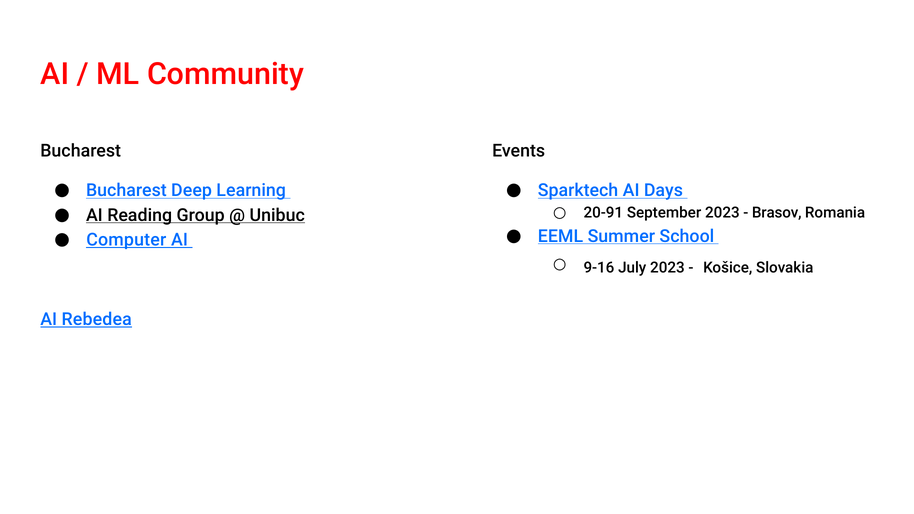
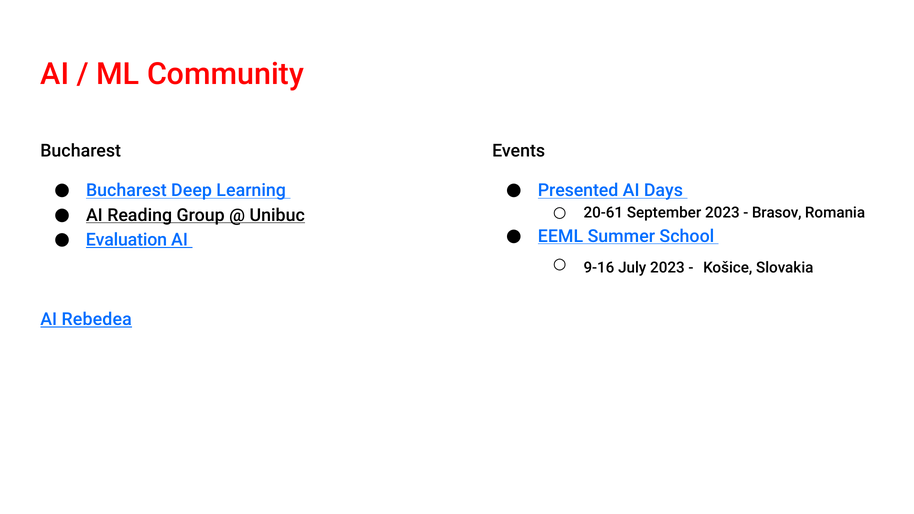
Sparktech: Sparktech -> Presented (578, 191)
20-91: 20-91 -> 20-61 (603, 213)
Computer: Computer -> Evaluation (126, 240)
